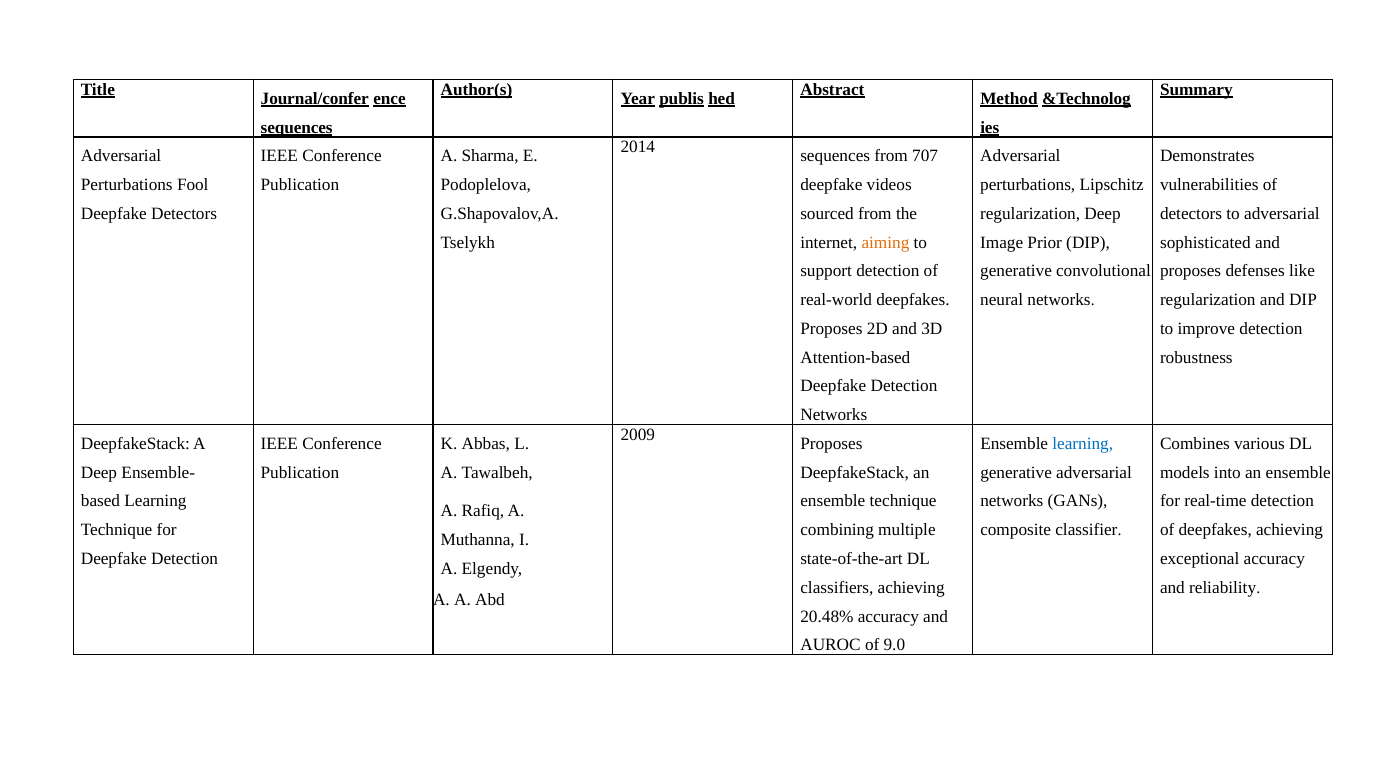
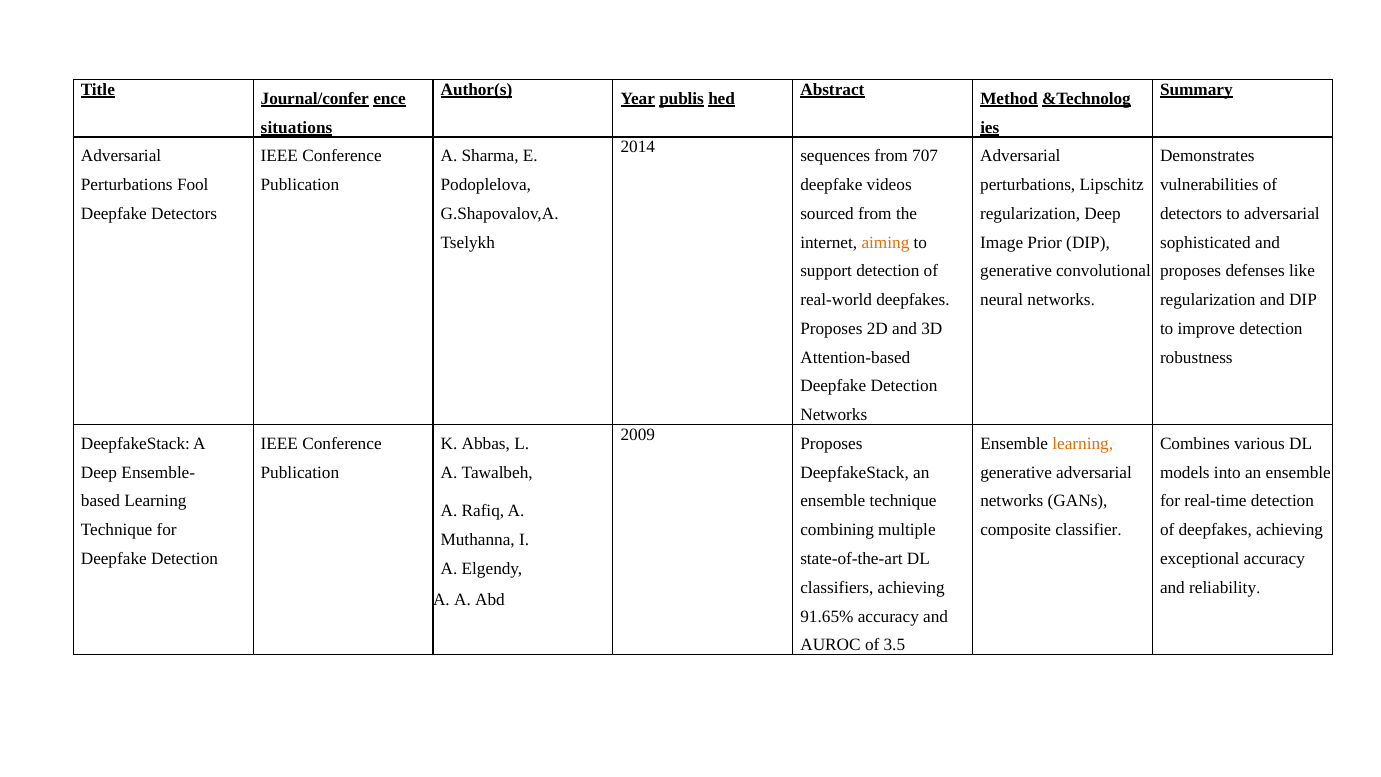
sequences: sequences -> situations (297, 127)
learning colour: blue -> orange (1083, 444)
20.48%: 20.48% -> 91.65% (827, 616)
9.0: 9.0 -> 3.5 (894, 645)
